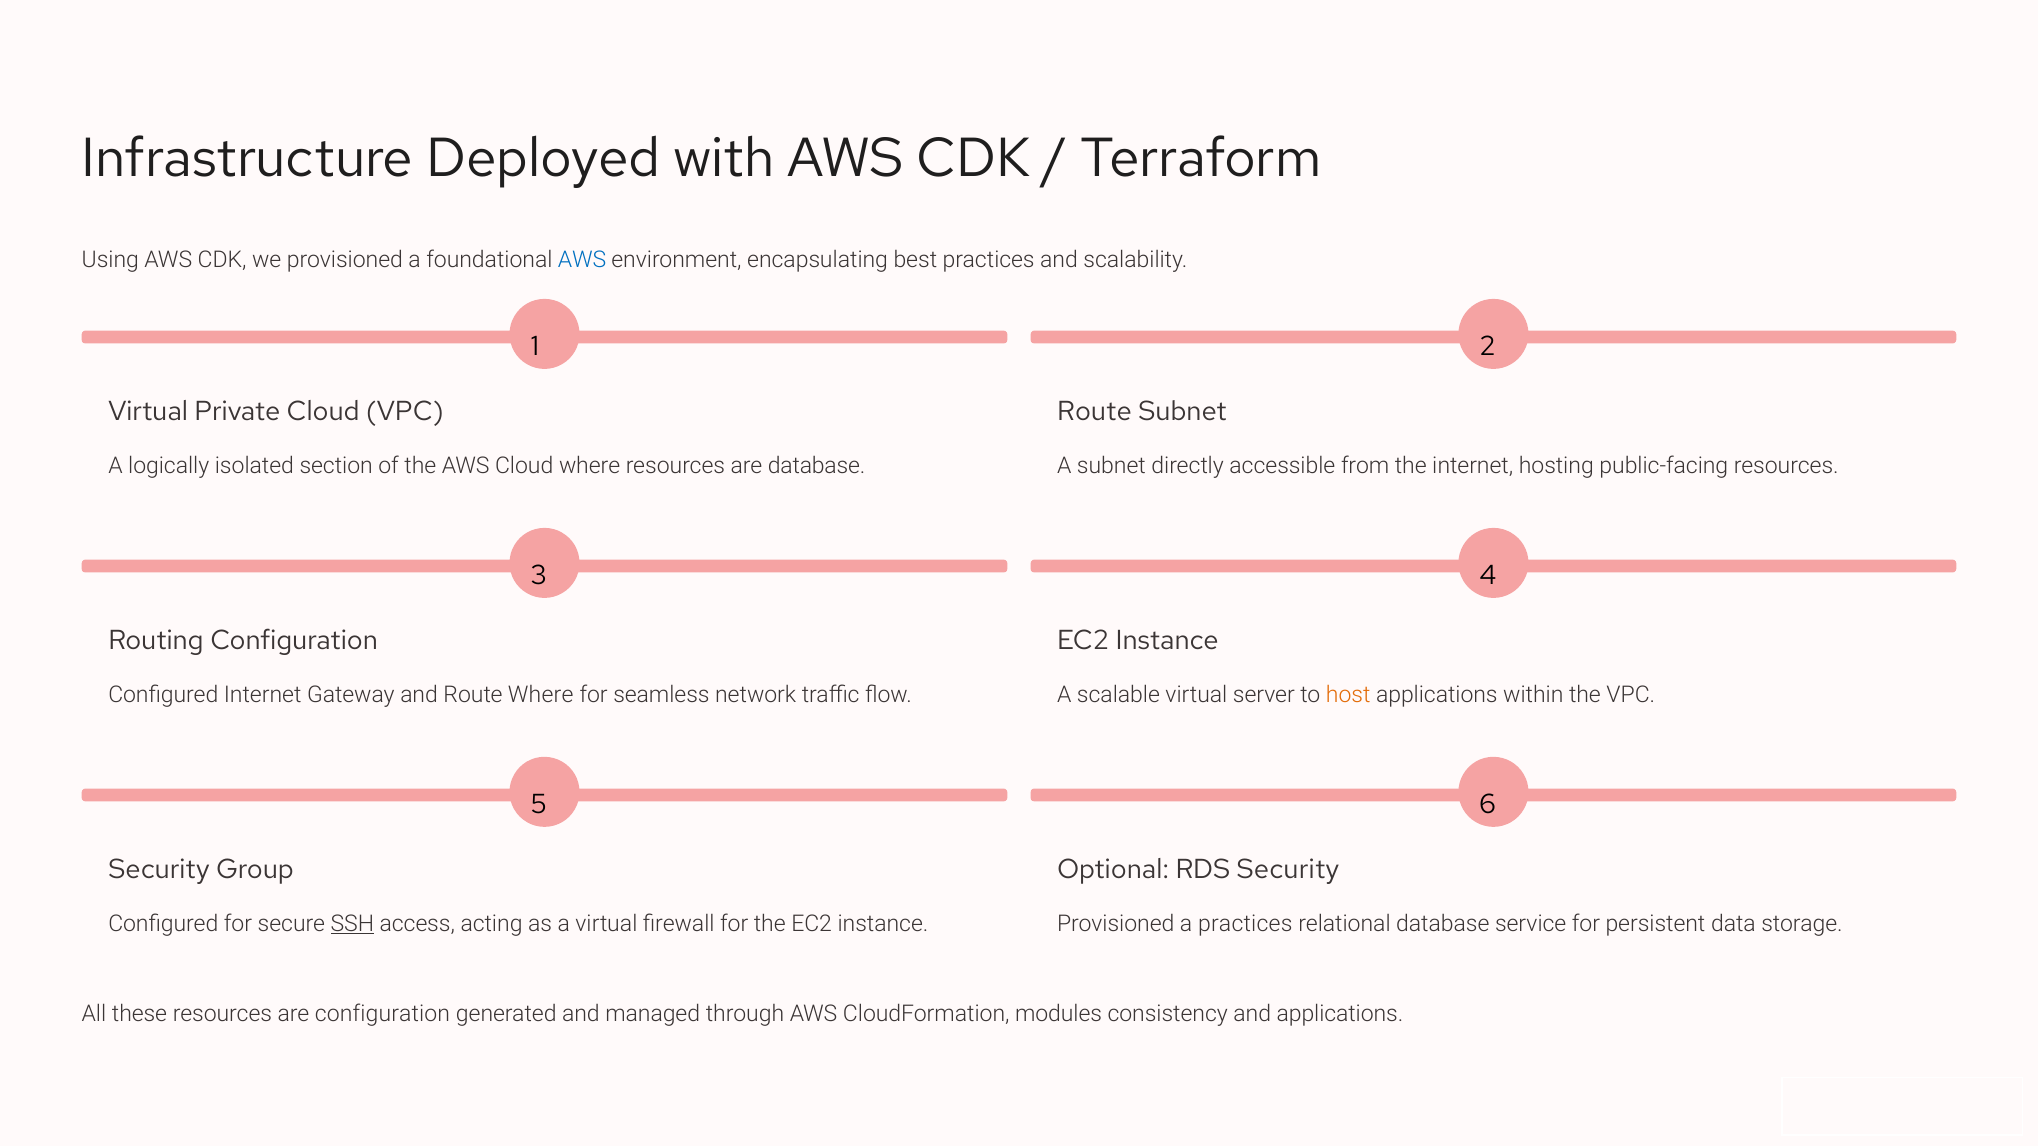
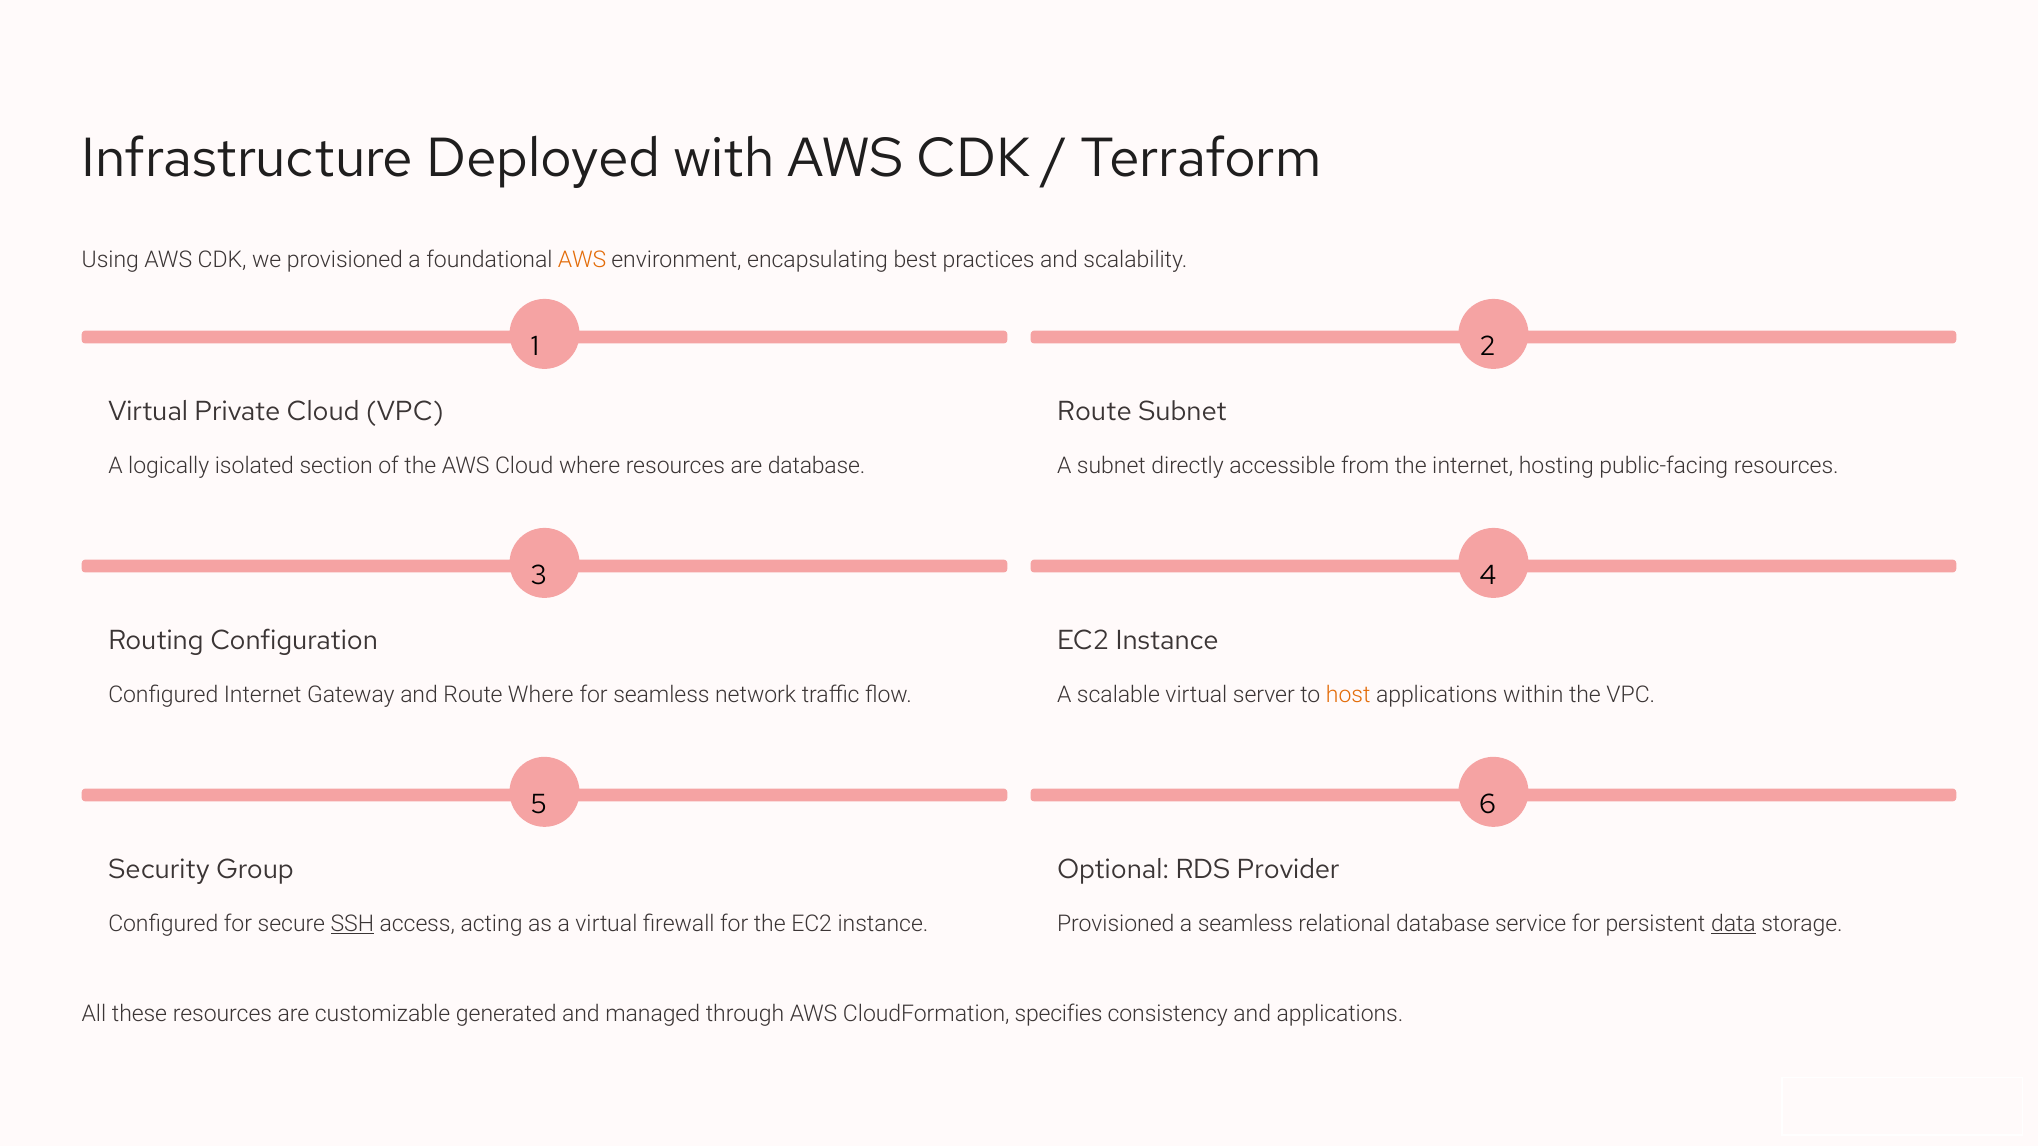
AWS colour: blue -> orange (582, 260)
RDS Security: Security -> Provider (1288, 870)
a practices: practices -> seamless (1245, 924)
data underline: none -> present (1733, 924)
are configuration: configuration -> customizable (383, 1014)
modules: modules -> specifies (1059, 1014)
